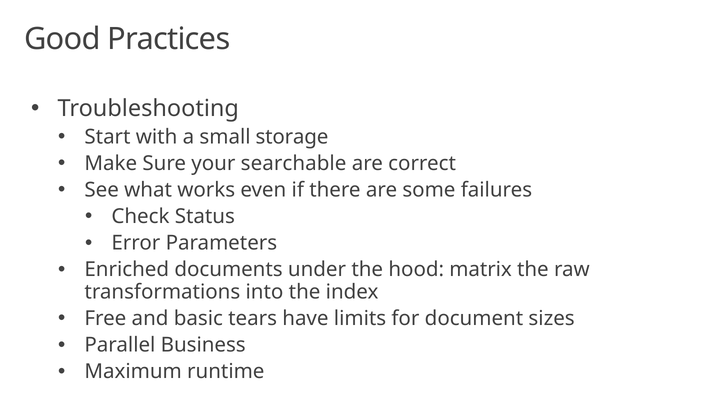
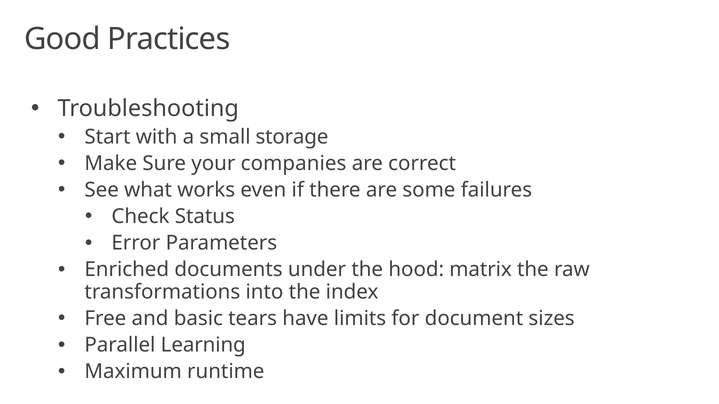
searchable: searchable -> companies (294, 163)
Business: Business -> Learning (203, 345)
